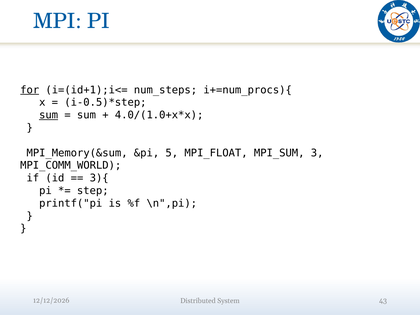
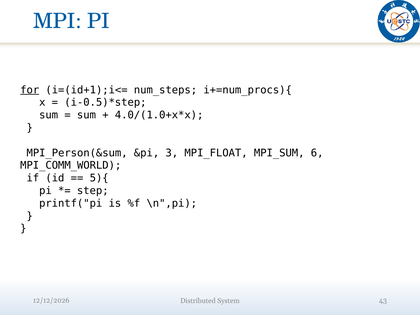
sum underline: present -> none (49, 115)
MPI_Memory(&sum: MPI_Memory(&sum -> MPI_Person(&sum (77, 153)
5: 5 -> 3 (172, 153)
3: 3 -> 6 (317, 153)
3){: 3){ -> 5){ (99, 178)
